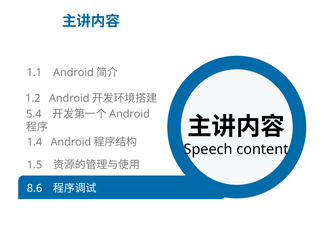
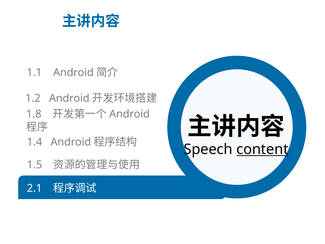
5.4: 5.4 -> 1.8 (34, 114)
content underline: none -> present (262, 149)
8.6: 8.6 -> 2.1 (35, 188)
